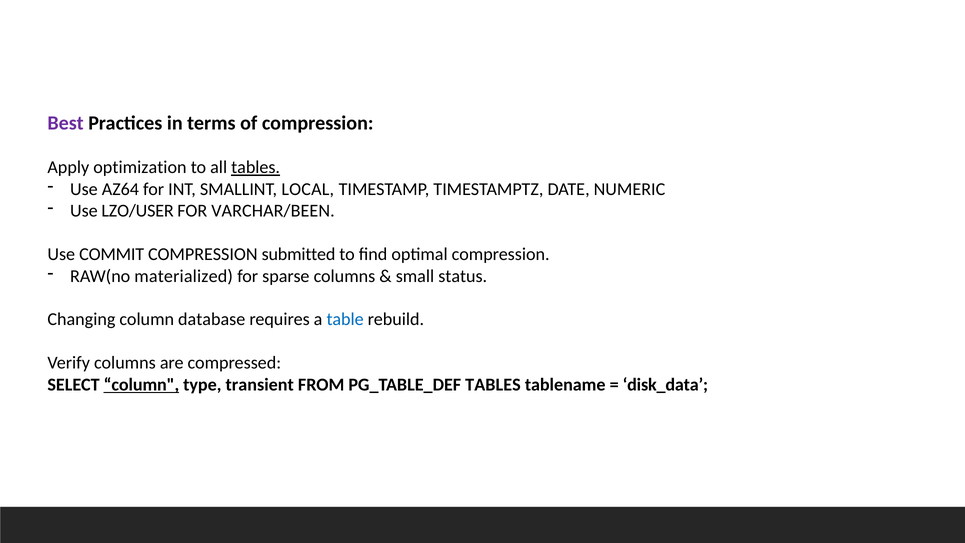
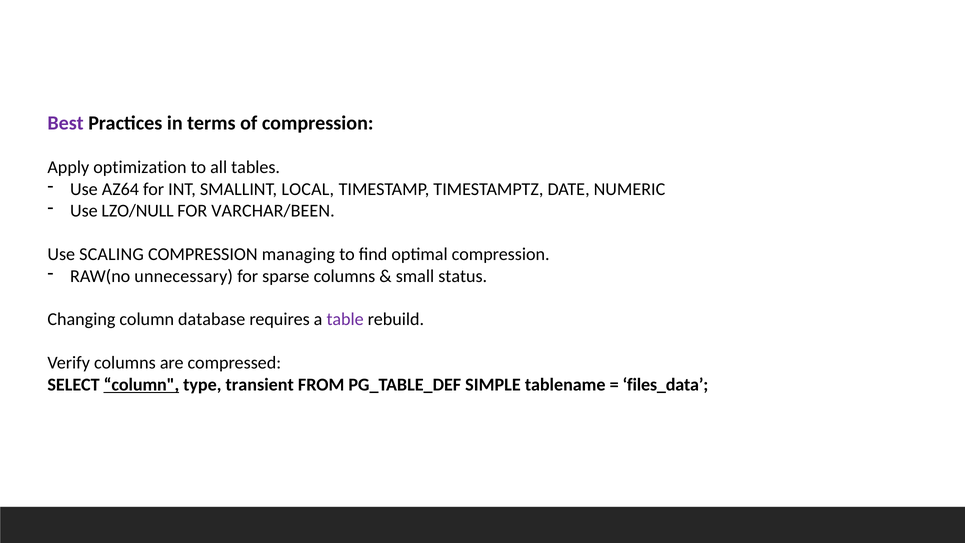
tables underline: present -> none (256, 167)
LZO/USER: LZO/USER -> LZO/NULL (138, 211)
COMMIT: COMMIT -> SCALING (111, 254)
submitted: submitted -> managing (298, 254)
materialized: materialized -> unnecessary (184, 276)
table colour: blue -> purple (345, 319)
PG_TABLE_DEF TABLES: TABLES -> SIMPLE (493, 385)
disk_data: disk_data -> files_data (665, 385)
